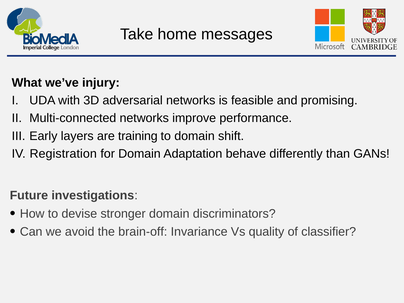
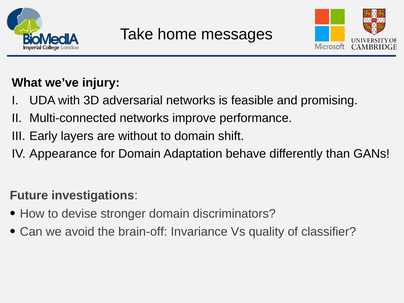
training: training -> without (138, 136)
Registration: Registration -> Appearance (63, 154)
